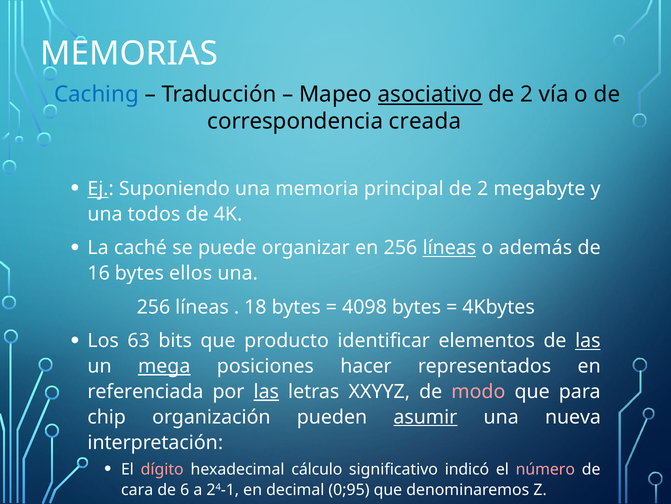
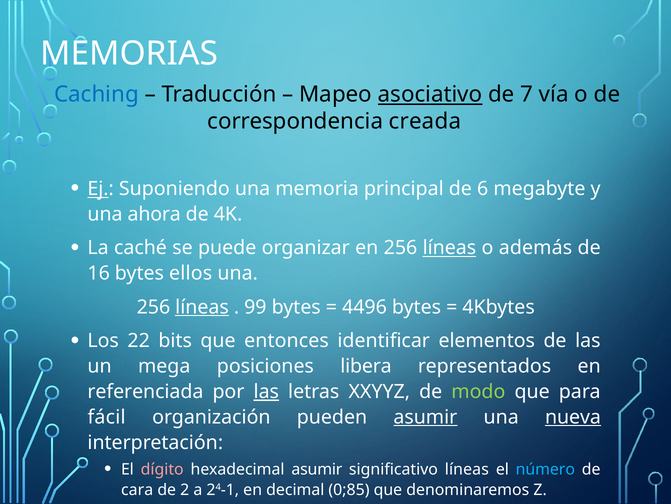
2: 2 -> 7 (527, 94)
principal de 2: 2 -> 6 (483, 189)
todos: todos -> ahora (154, 214)
líneas underline: none -> present (202, 307)
18: 18 -> 99 (255, 307)
4098: 4098 -> 4496 (364, 307)
63: 63 -> 22 (139, 340)
producto: producto -> entonces (287, 340)
las underline: present -> none (588, 340)
mega underline: present -> none (164, 366)
hacer: hacer -> libera (366, 366)
modo colour: pink -> light green (478, 391)
chip: chip -> fácil (107, 417)
nueva underline: none -> present (573, 417)
hexadecimal cálculo: cálculo -> asumir (317, 469)
significativo indicó: indicó -> líneas (467, 469)
número colour: pink -> light blue (545, 469)
6: 6 -> 2 (185, 489)
0;95: 0;95 -> 0;85 (349, 489)
